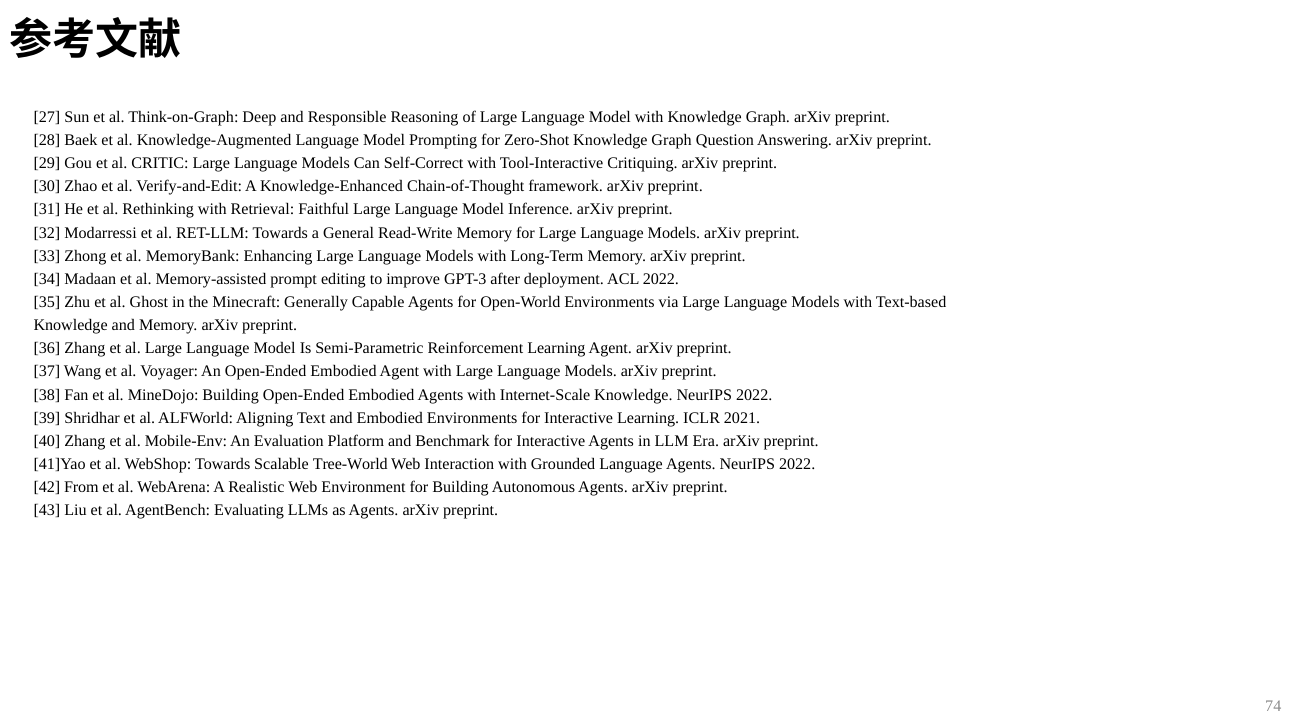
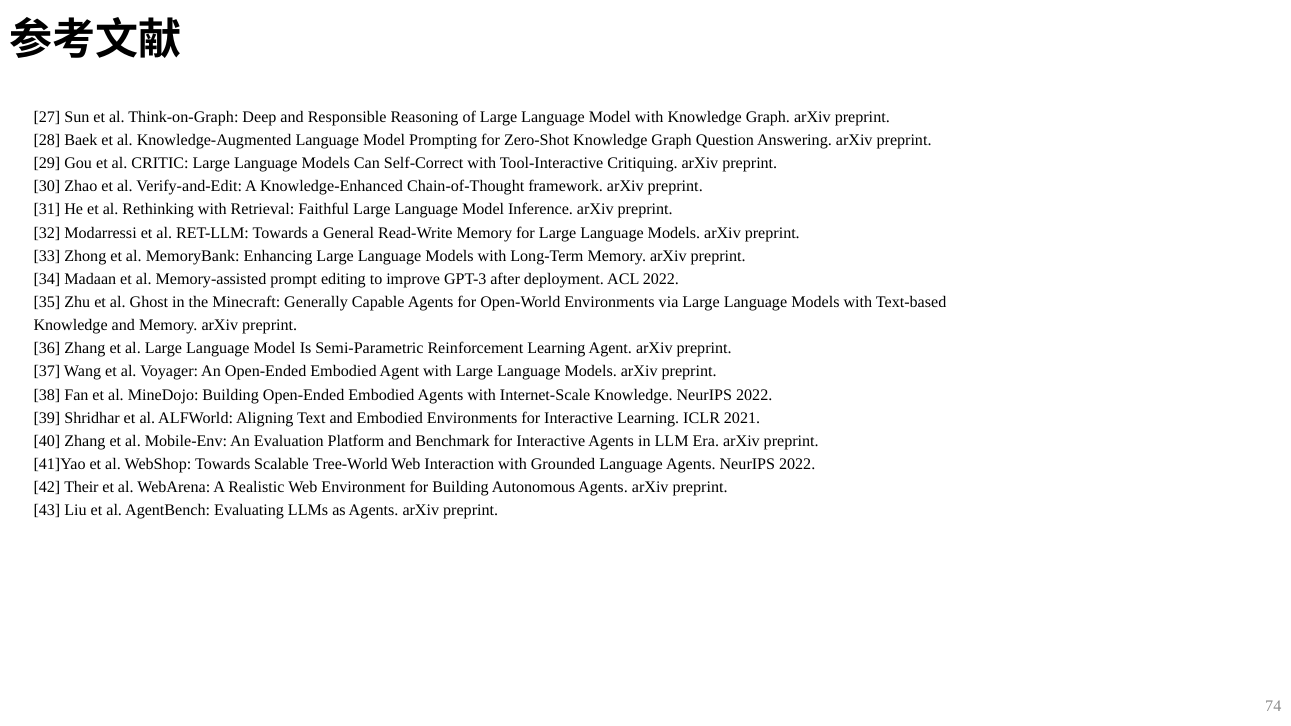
From: From -> Their (81, 487)
